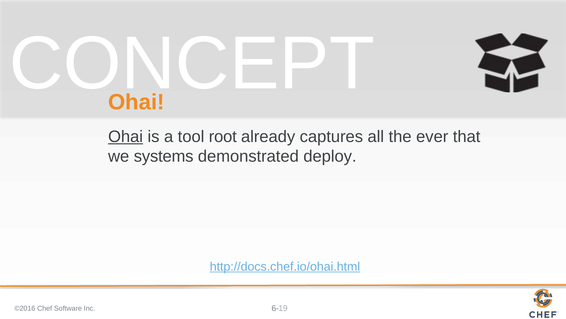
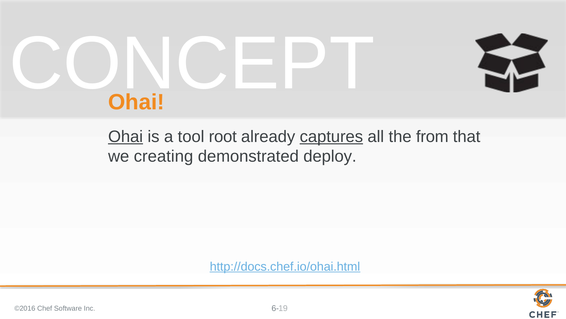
captures underline: none -> present (331, 136)
ever: ever -> from (432, 136)
systems: systems -> creating (164, 156)
